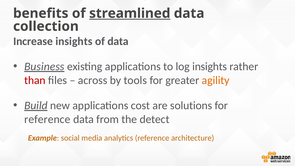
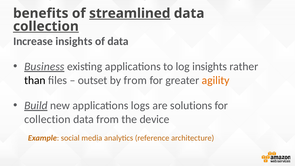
collection underline: none -> present (46, 26)
than colour: red -> black (35, 80)
across: across -> outset (93, 80)
by tools: tools -> from (135, 80)
cost: cost -> logs (140, 105)
reference: reference -> collection (47, 119)
detect: detect -> device (155, 119)
